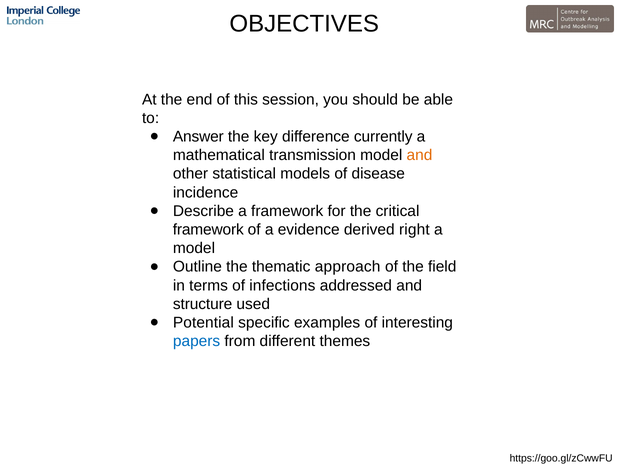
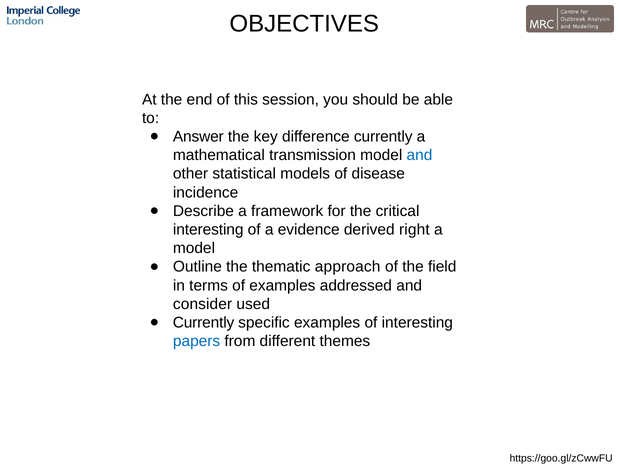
and colour: orange -> blue (420, 155)
framework: framework -> interesting (208, 229)
of infections: infections -> examples (282, 285)
structure: structure -> consider (203, 304)
Potential: Potential -> Currently (204, 322)
